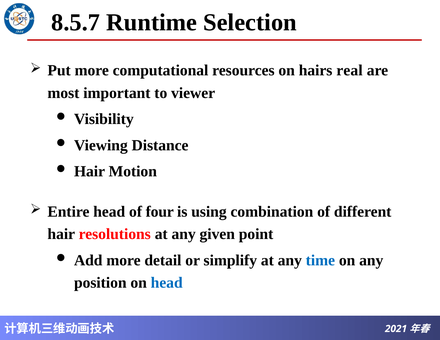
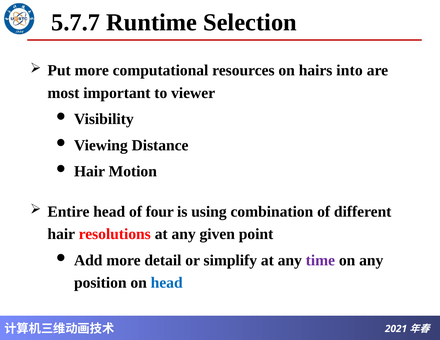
8.5.7: 8.5.7 -> 5.7.7 (76, 23)
real: real -> into (350, 71)
time colour: blue -> purple (320, 260)
